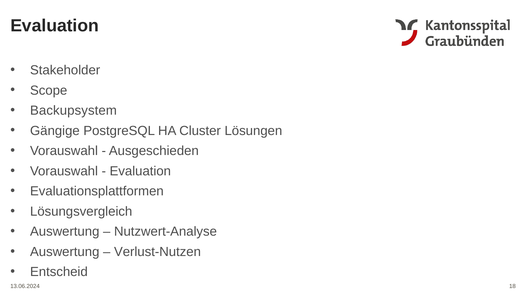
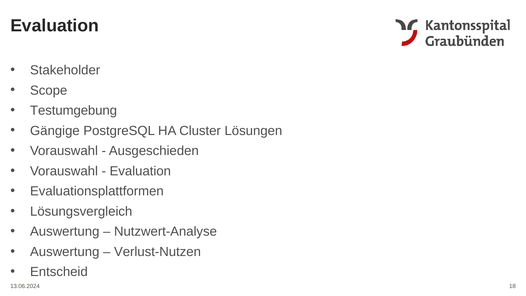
Backupsystem: Backupsystem -> Testumgebung (74, 110)
